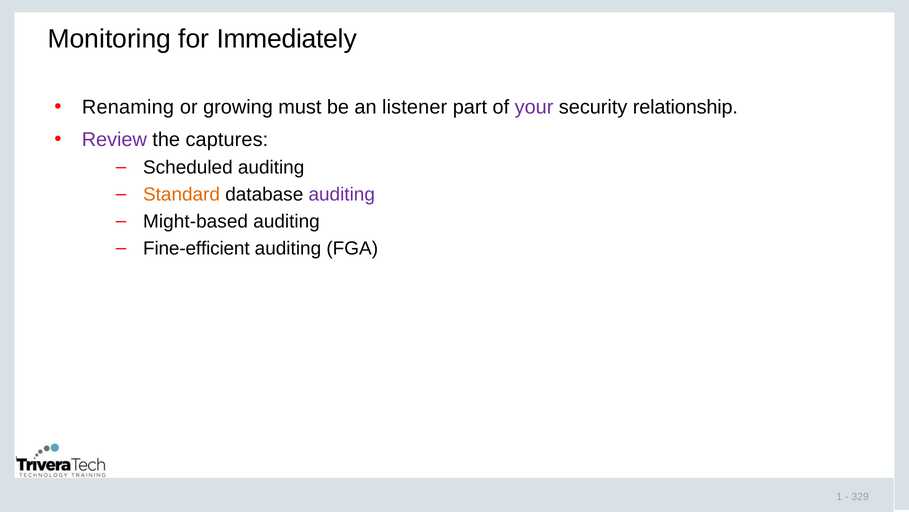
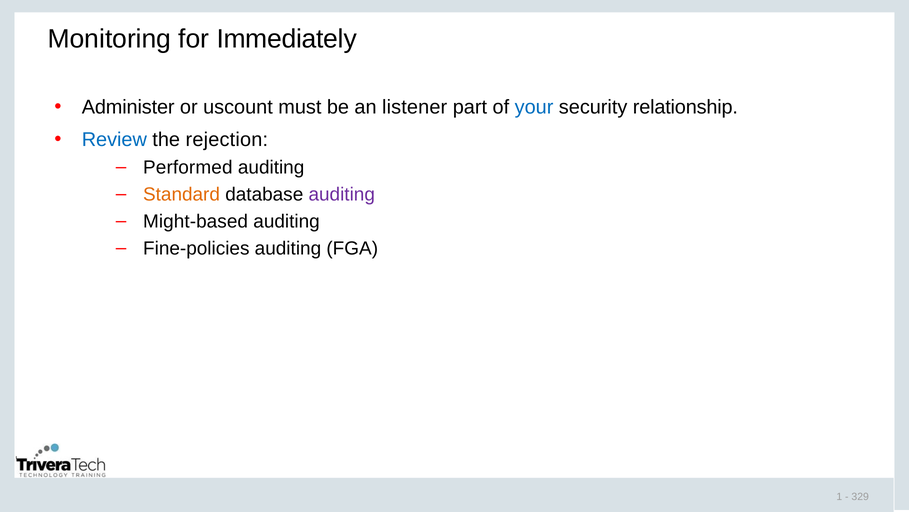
Renaming: Renaming -> Administer (128, 107)
growing: growing -> uscount (238, 107)
your colour: purple -> blue (534, 107)
Review colour: purple -> blue (114, 140)
captures: captures -> rejection (227, 140)
Scheduled: Scheduled -> Performed (188, 167)
Fine-efficient: Fine-efficient -> Fine-policies (196, 248)
